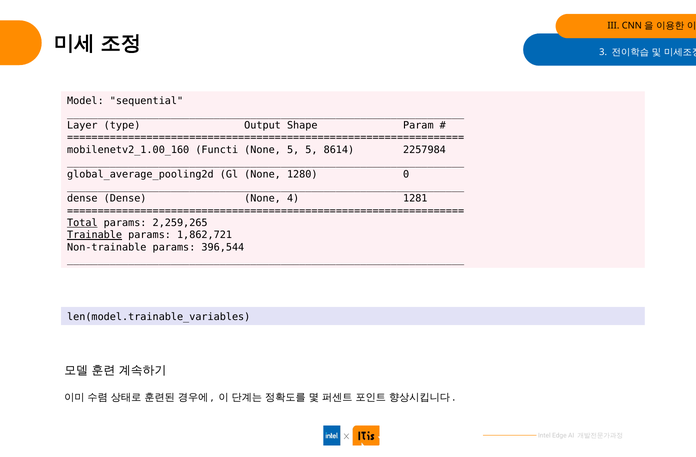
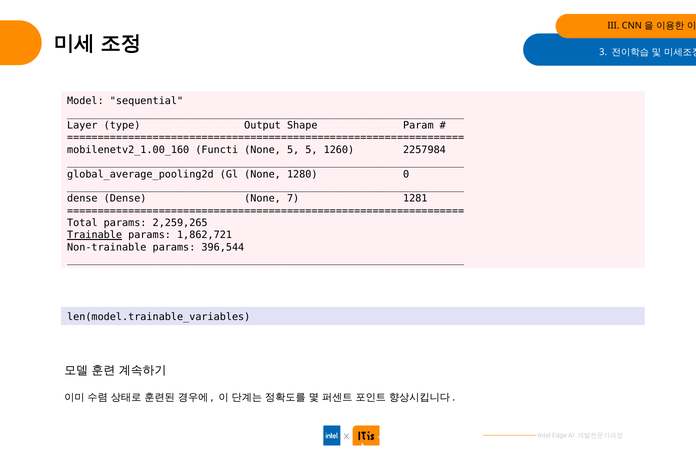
8614: 8614 -> 1260 (339, 150)
4: 4 -> 7 (293, 199)
Total underline: present -> none (82, 223)
